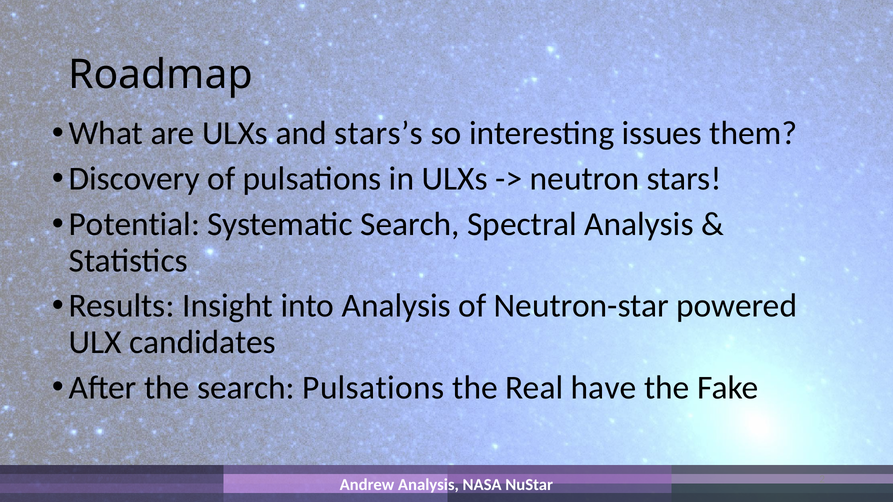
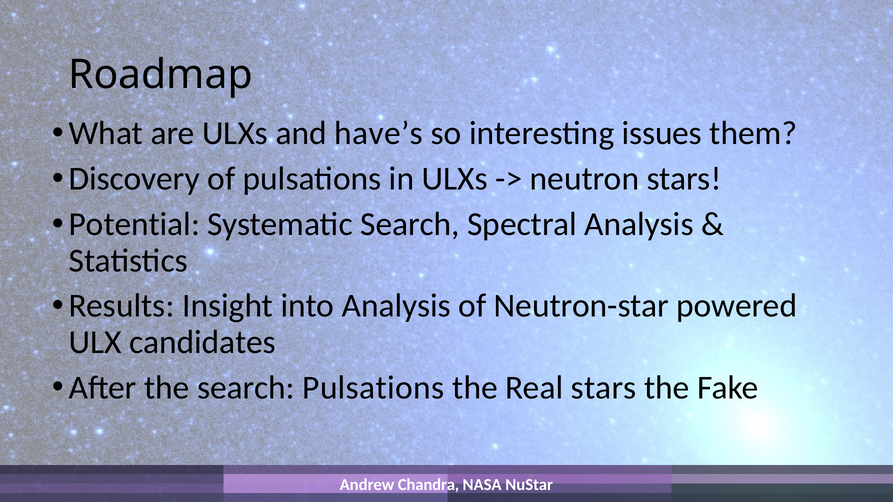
stars’s: stars’s -> have’s (379, 133)
Real have: have -> stars (604, 388)
Andrew Analysis: Analysis -> Chandra (428, 485)
